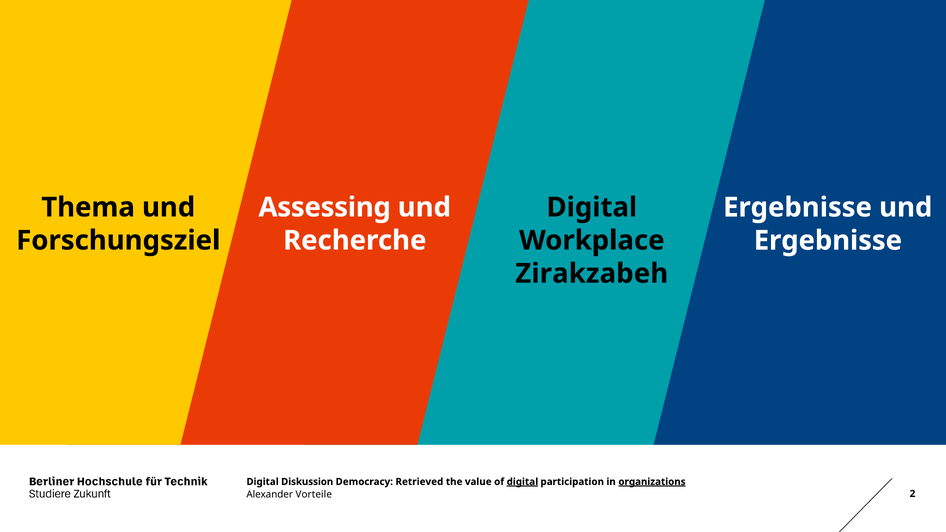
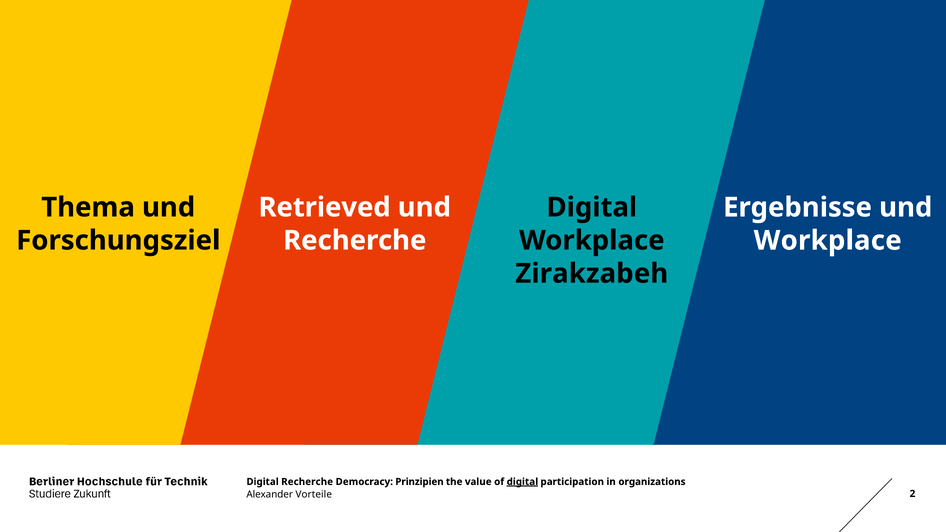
Assessing: Assessing -> Retrieved (325, 207)
Ergebnisse: Ergebnisse -> Workplace (828, 241)
Digital Diskussion: Diskussion -> Recherche (307, 482)
Retrieved: Retrieved -> Prinzipien (419, 482)
organizations underline: present -> none (652, 482)
